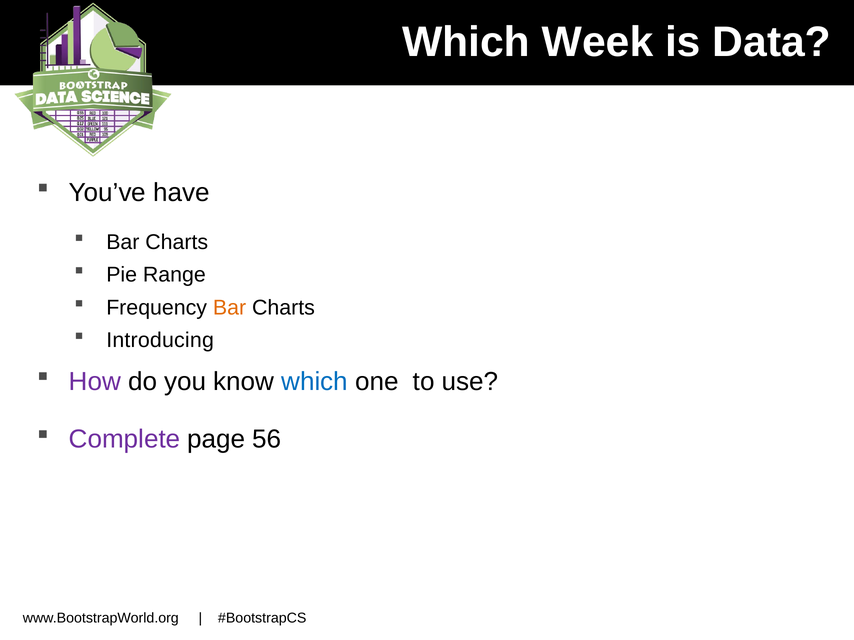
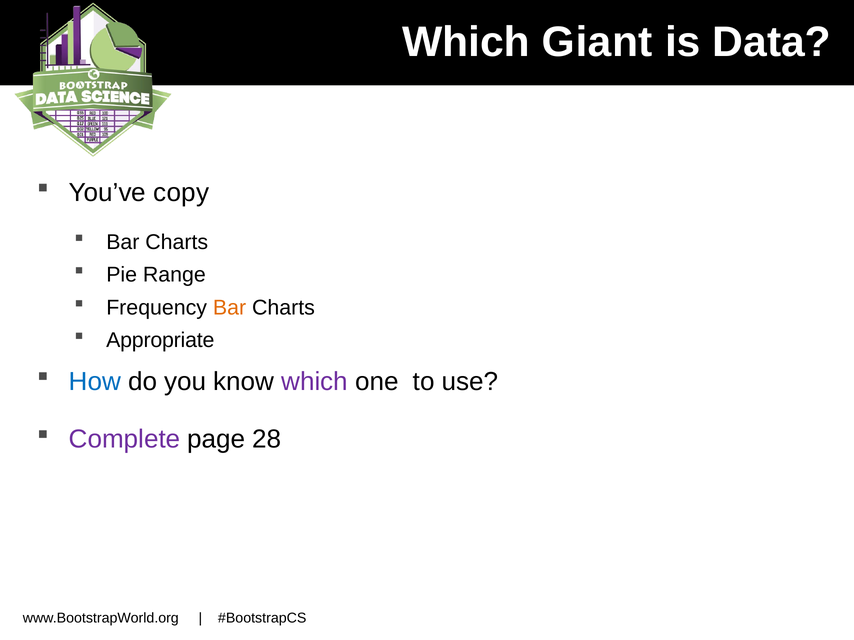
Week: Week -> Giant (597, 42)
have: have -> copy (181, 193)
Introducing: Introducing -> Appropriate (160, 341)
How colour: purple -> blue (95, 382)
which colour: blue -> purple (315, 382)
56: 56 -> 28 (267, 440)
